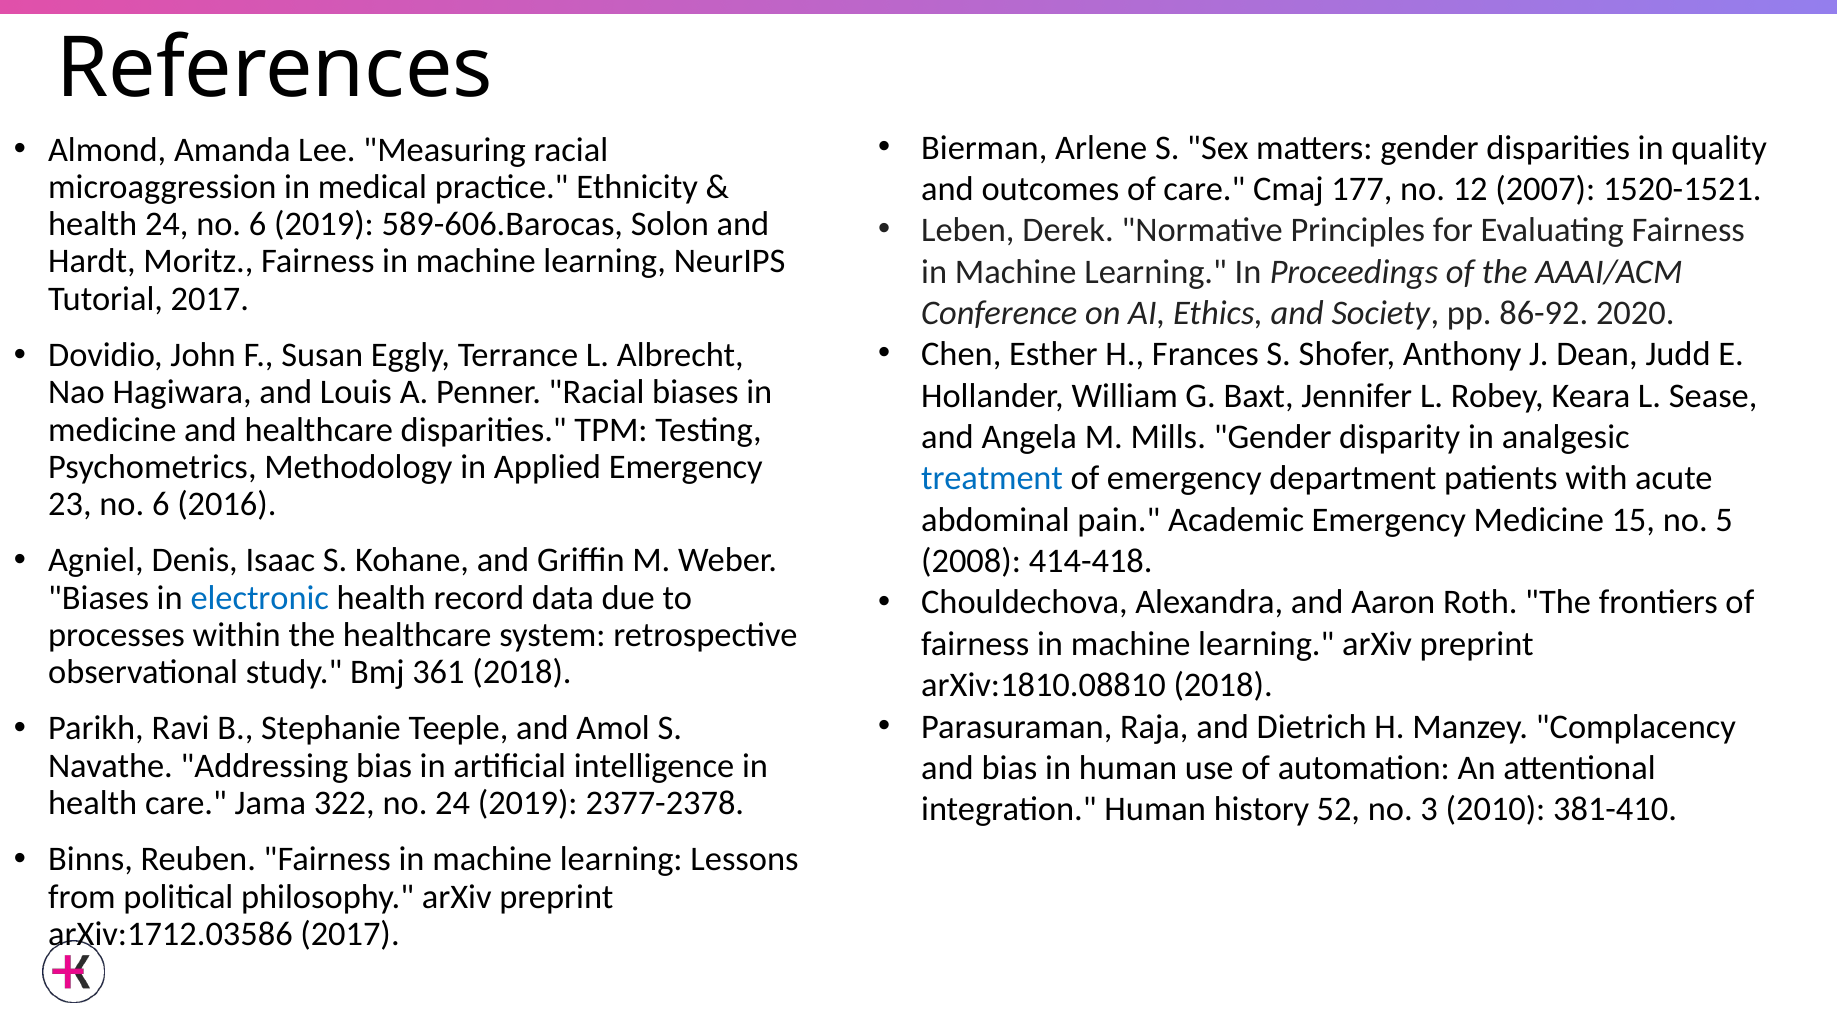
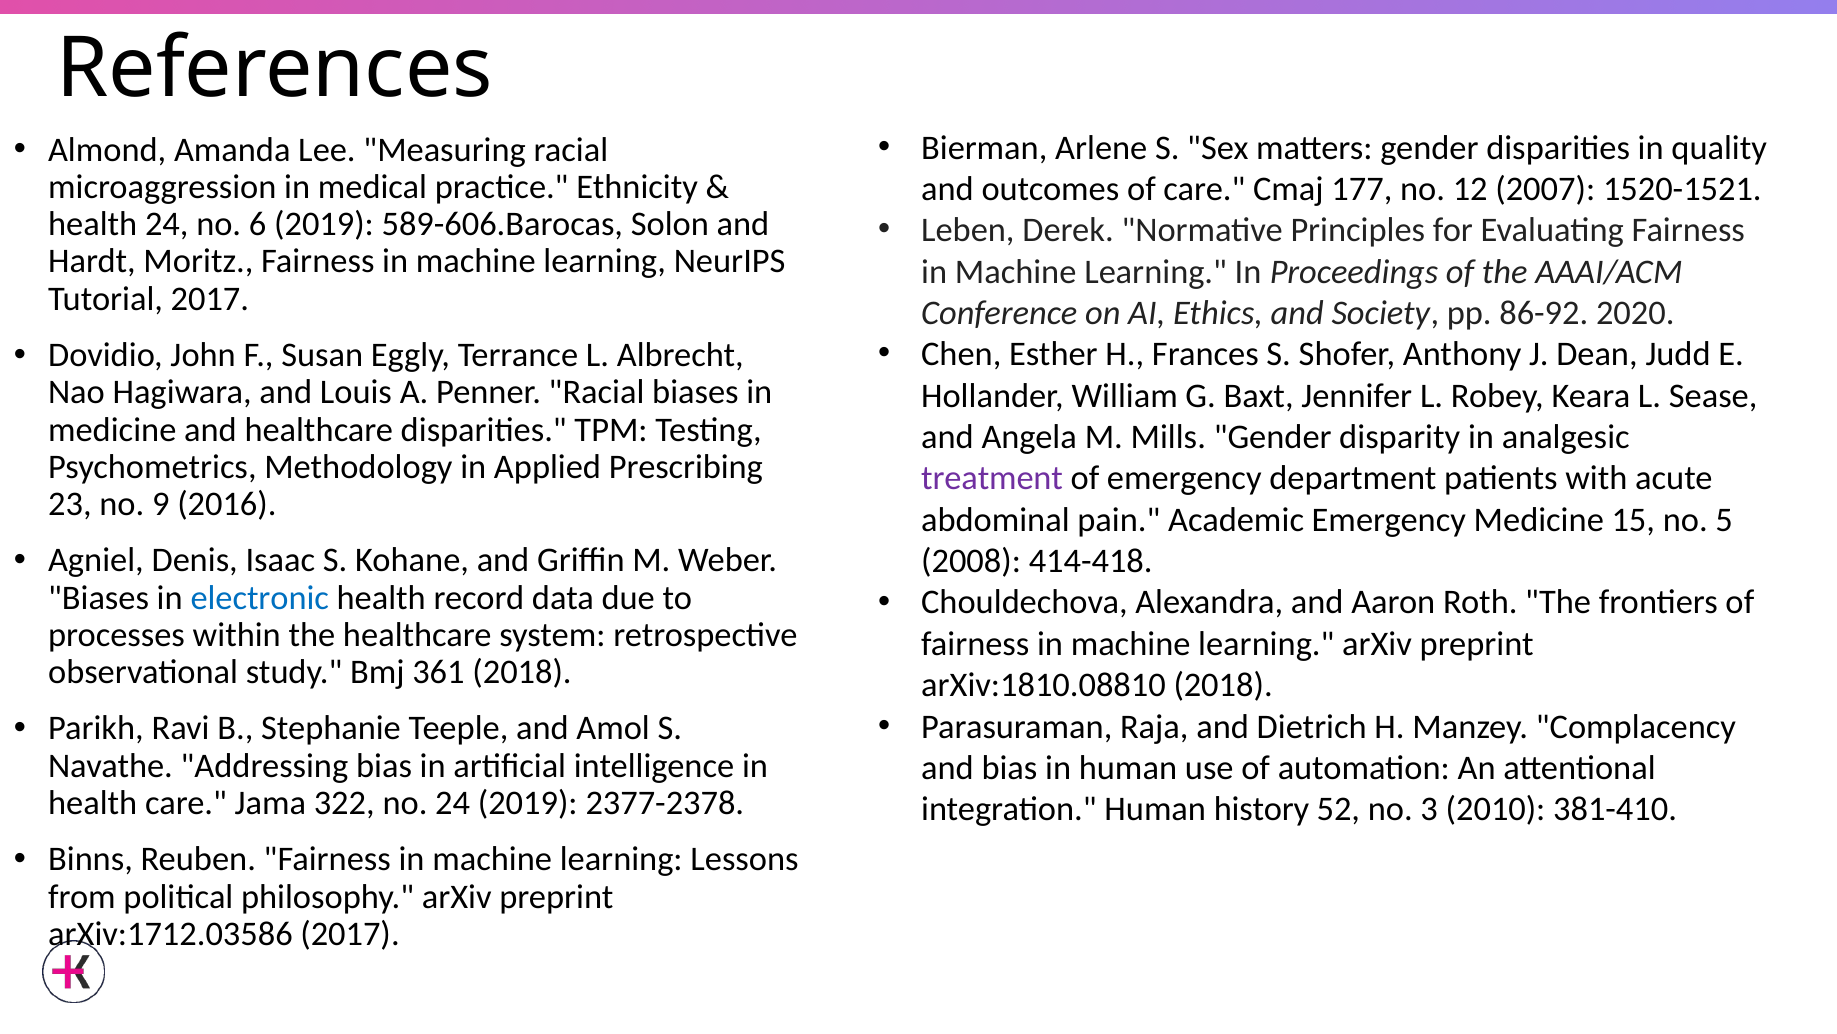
Applied Emergency: Emergency -> Prescribing (686, 467)
treatment colour: blue -> purple (992, 478)
23 no 6: 6 -> 9 (161, 504)
